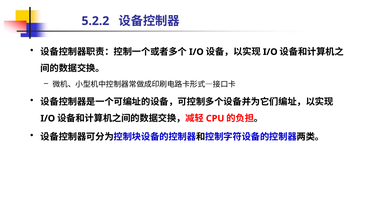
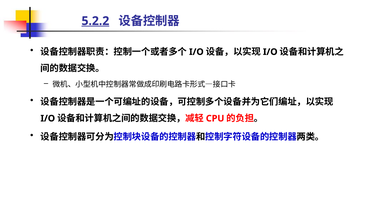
5.2.2 underline: none -> present (95, 21)
